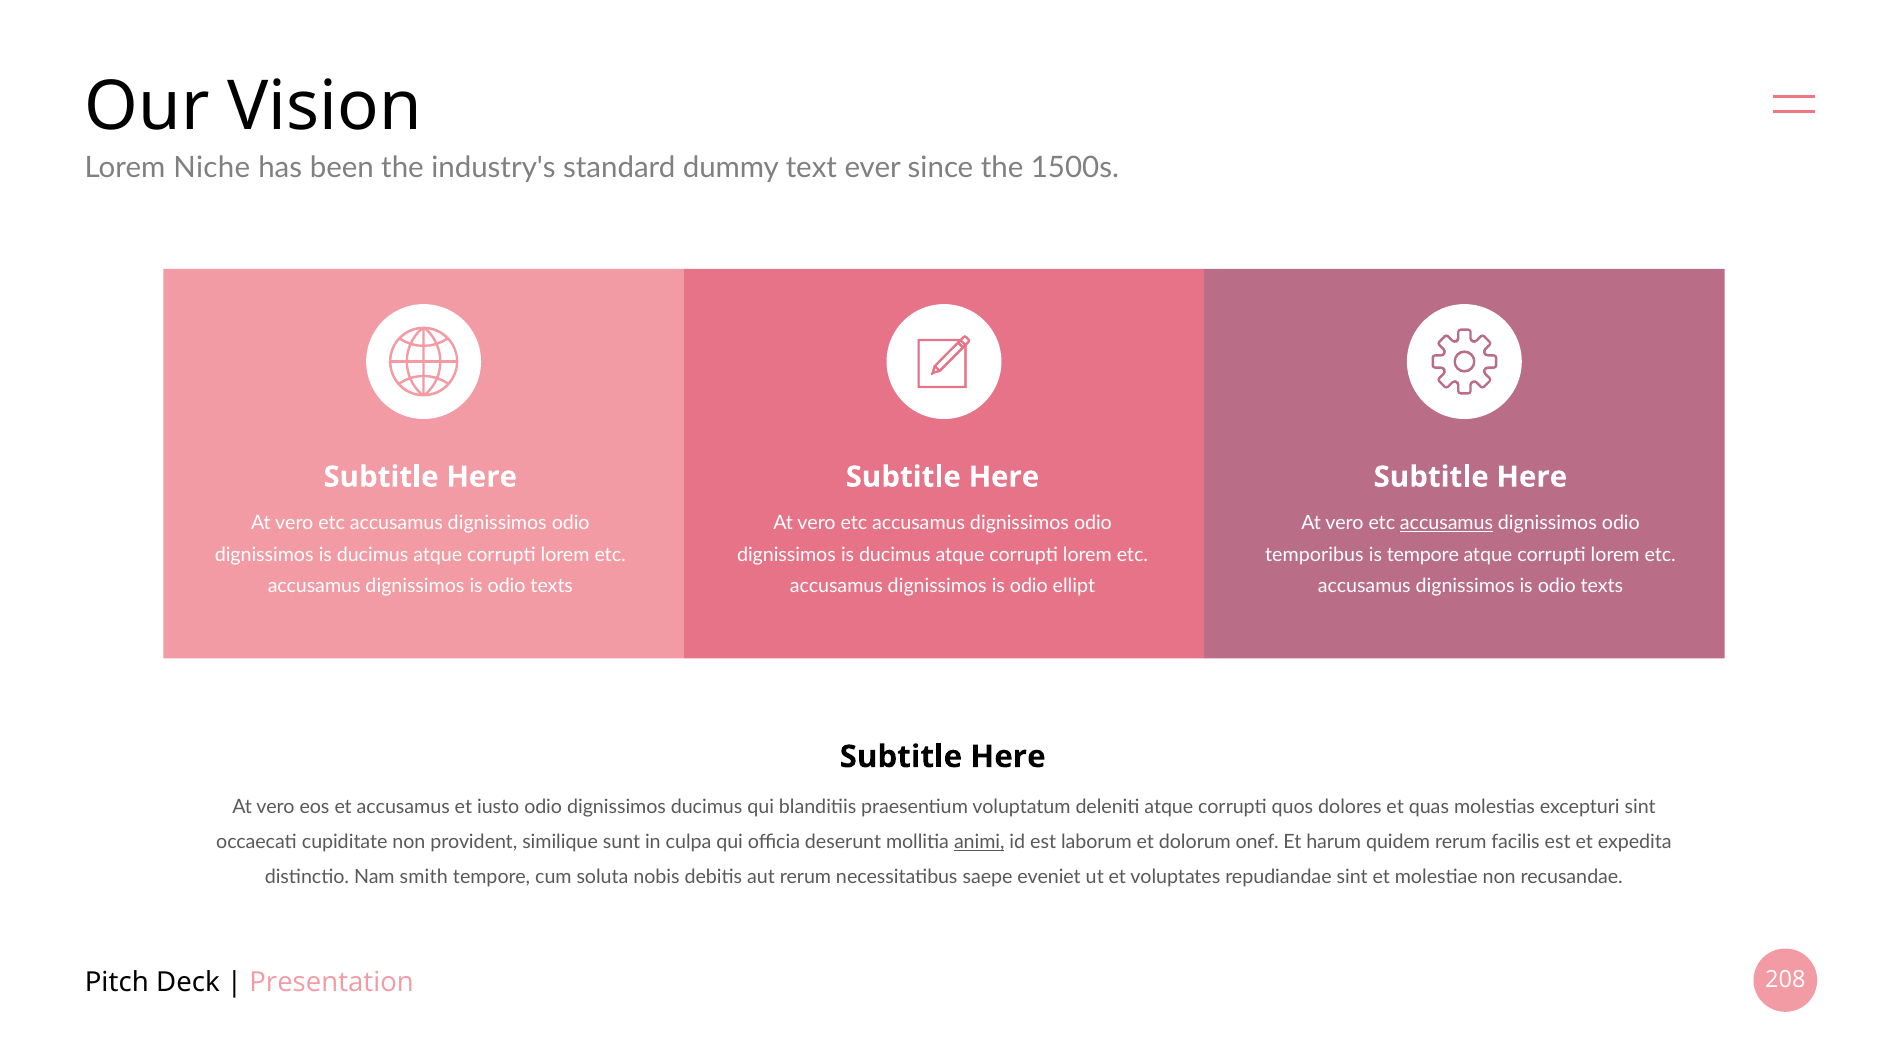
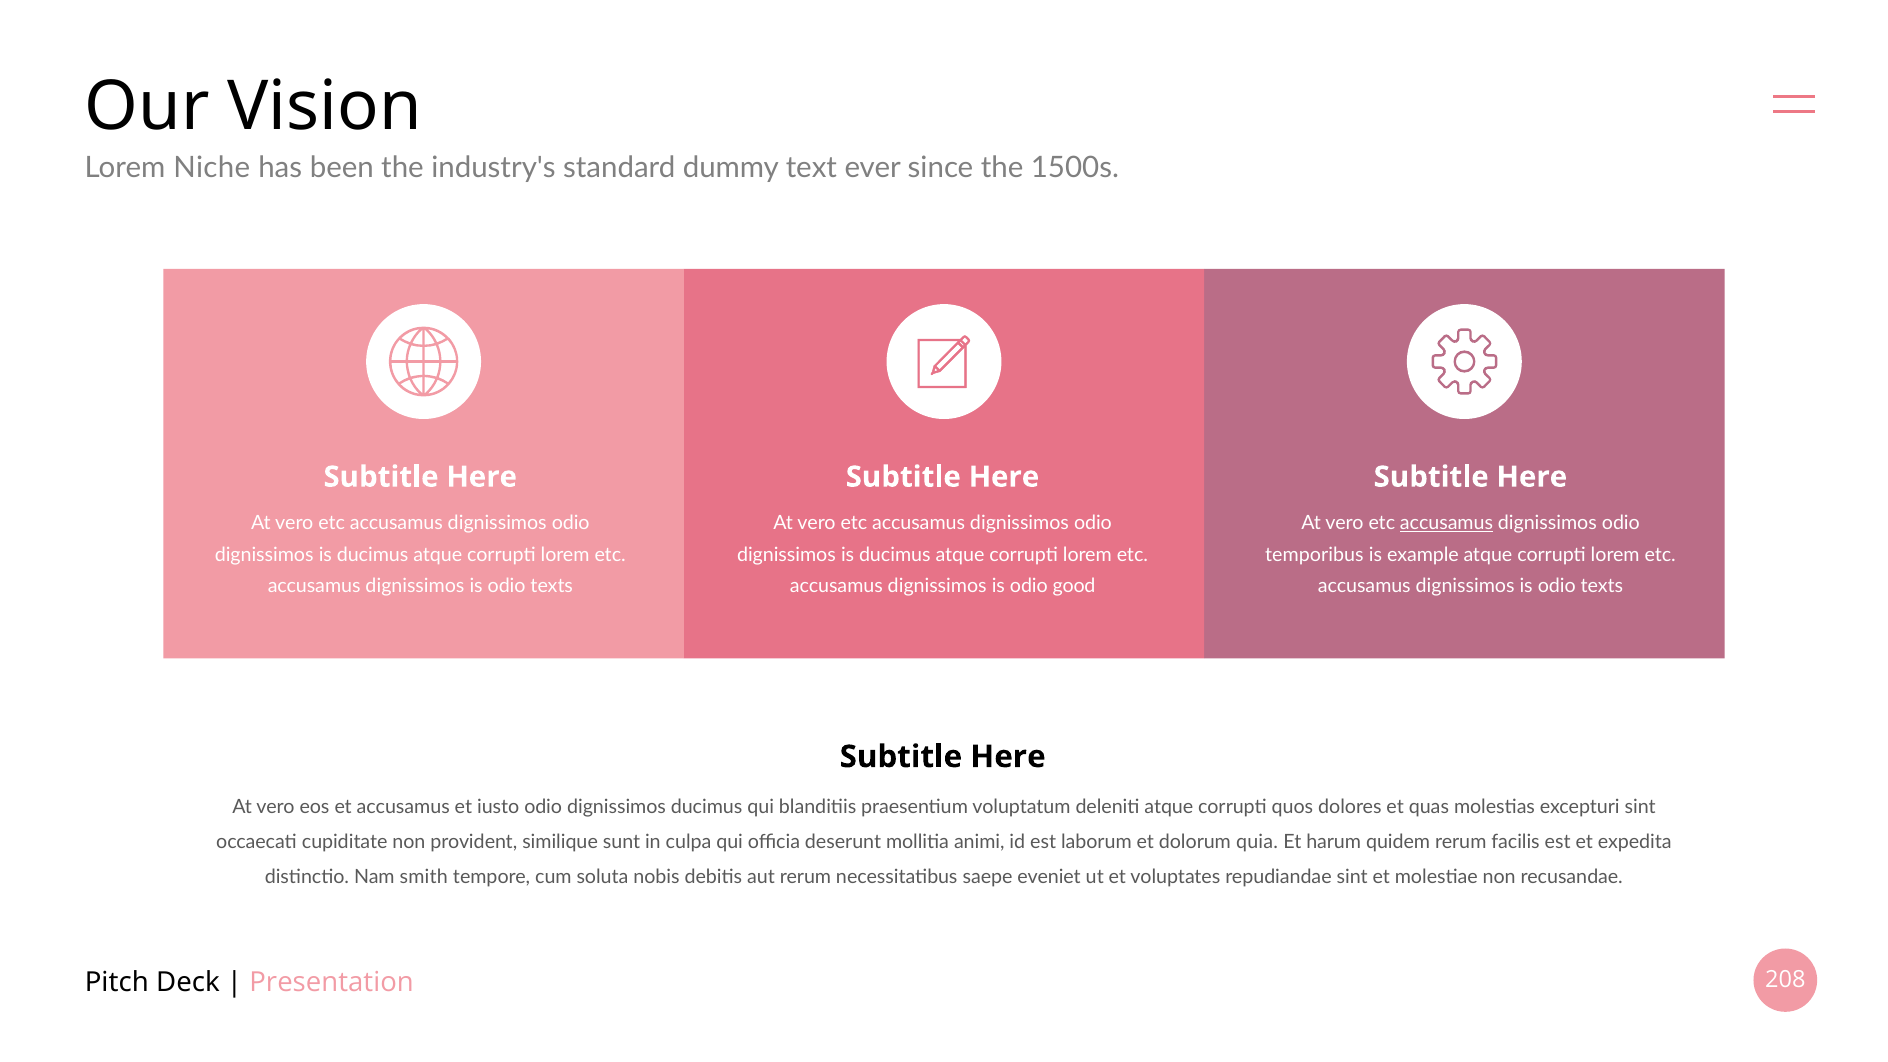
is tempore: tempore -> example (1423, 555)
ellipt: ellipt -> good (1074, 586)
animi underline: present -> none (979, 842)
onef: onef -> quia (1257, 842)
